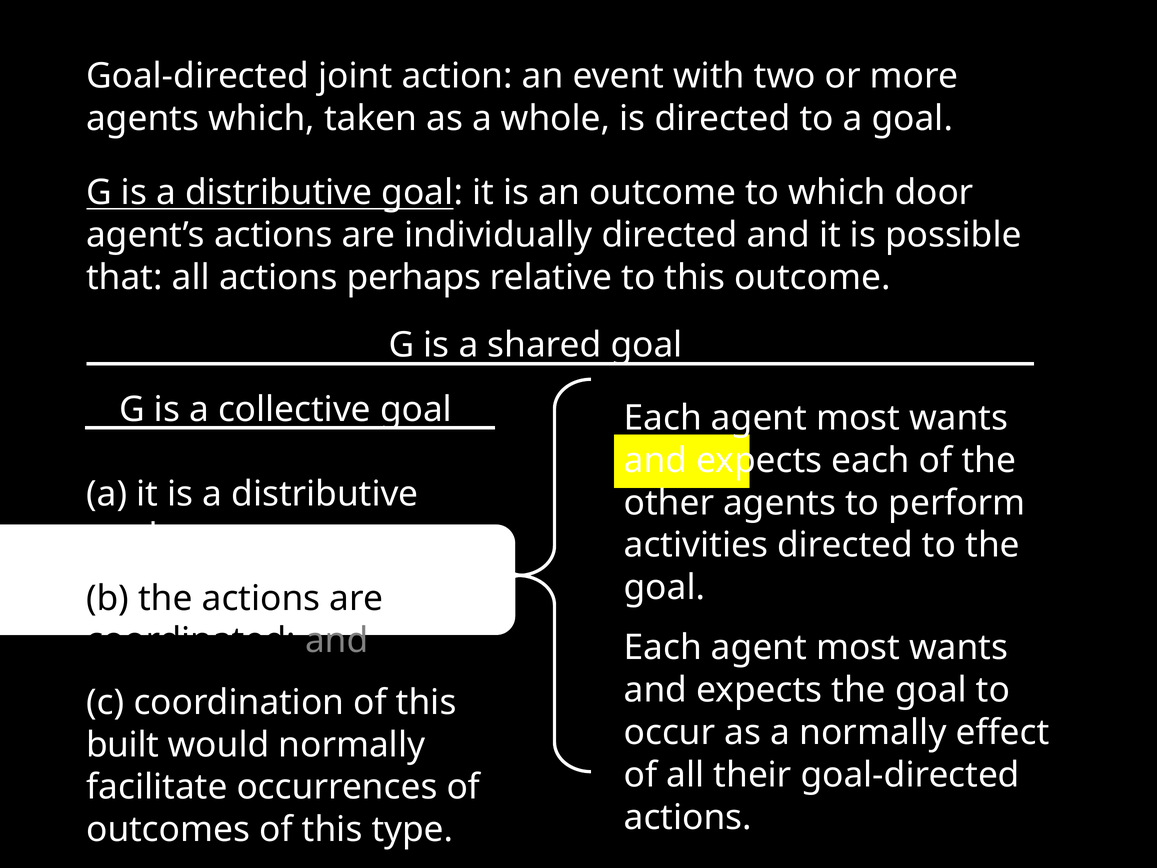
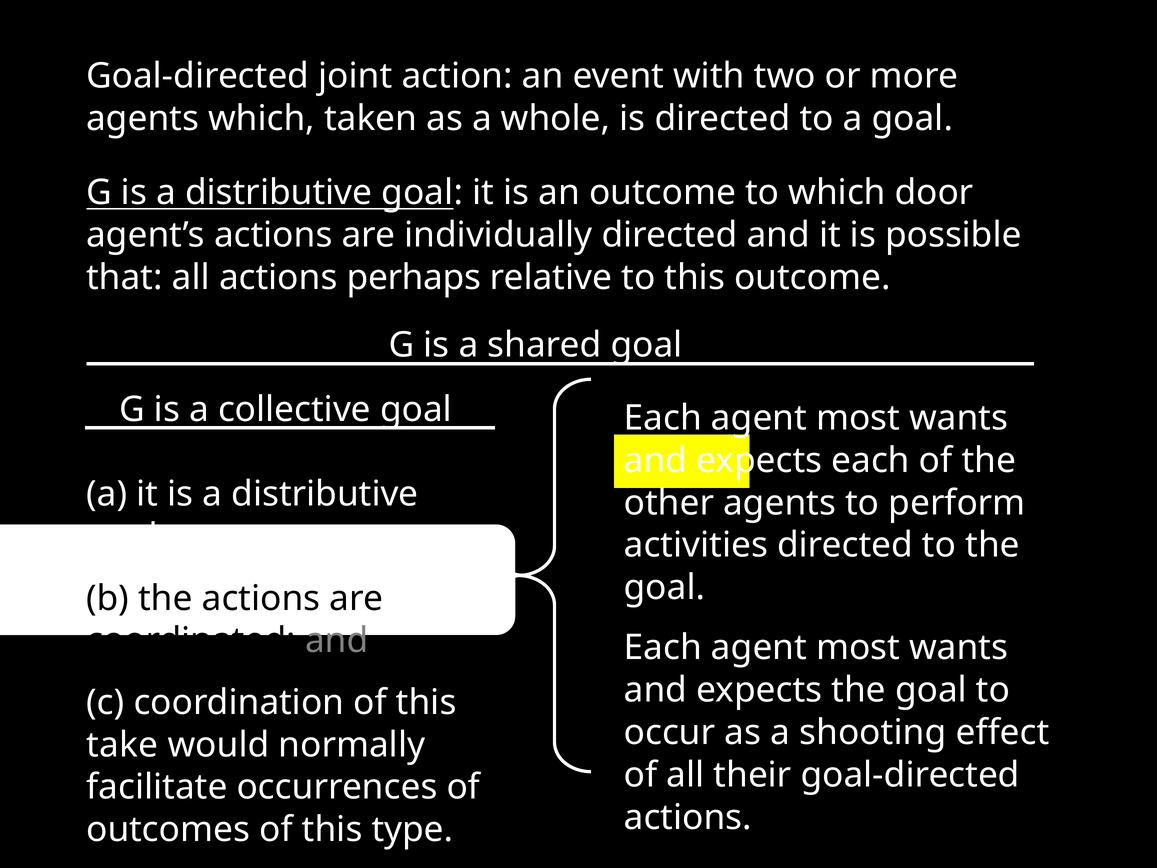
a normally: normally -> shooting (873, 732)
built: built -> take (122, 745)
